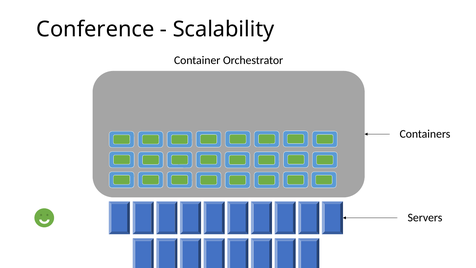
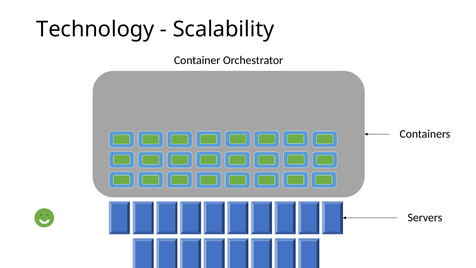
Conference: Conference -> Technology (95, 29)
